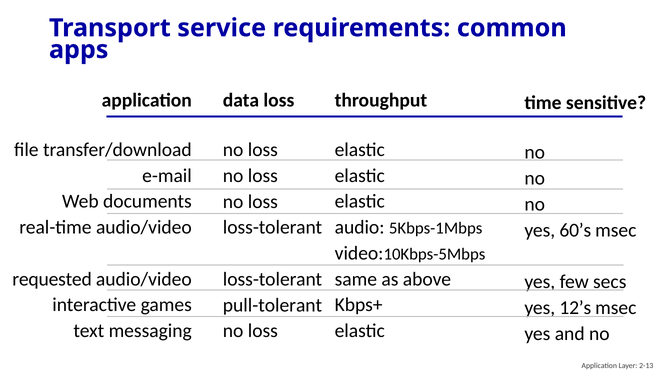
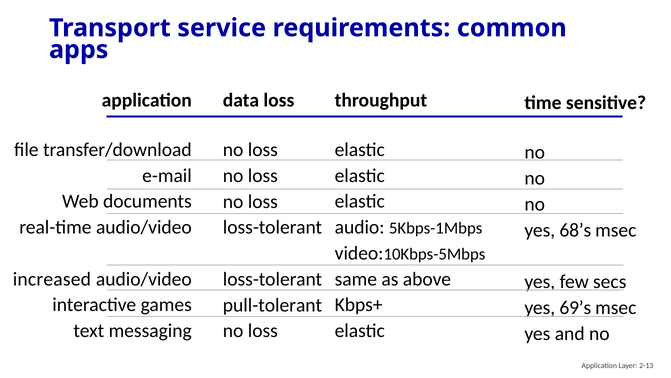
60’s: 60’s -> 68’s (575, 230)
requested: requested -> increased (52, 279)
12’s: 12’s -> 69’s (575, 307)
